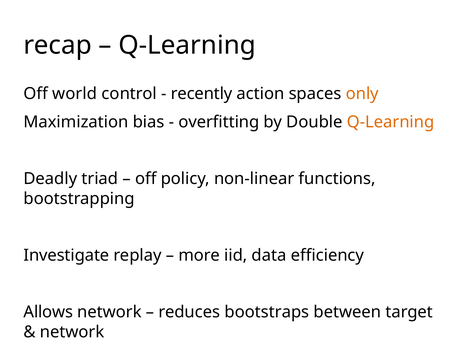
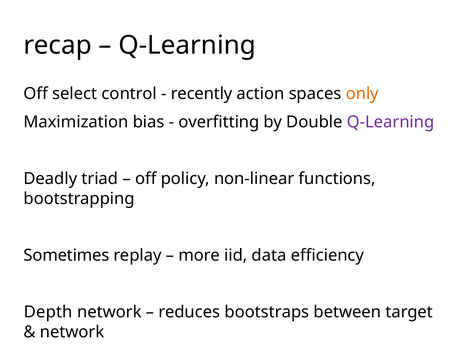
world: world -> select (75, 94)
Q-Learning colour: orange -> purple (391, 122)
Investigate: Investigate -> Sometimes (66, 256)
Allows: Allows -> Depth (48, 312)
